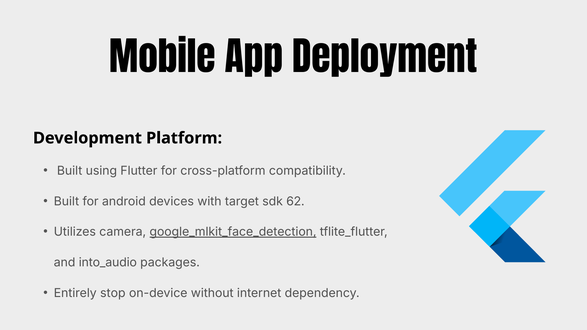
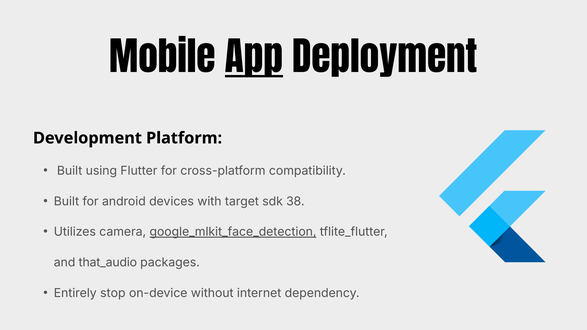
App underline: none -> present (254, 59)
62: 62 -> 38 (295, 201)
into_audio: into_audio -> that_audio (108, 263)
